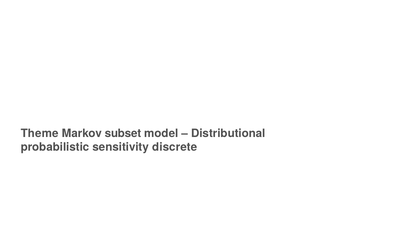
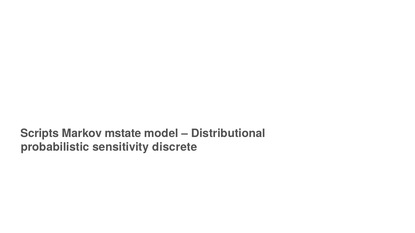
Theme: Theme -> Scripts (40, 133)
subset: subset -> mstate (123, 133)
